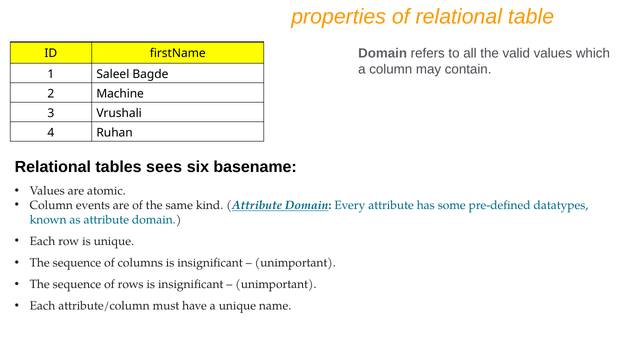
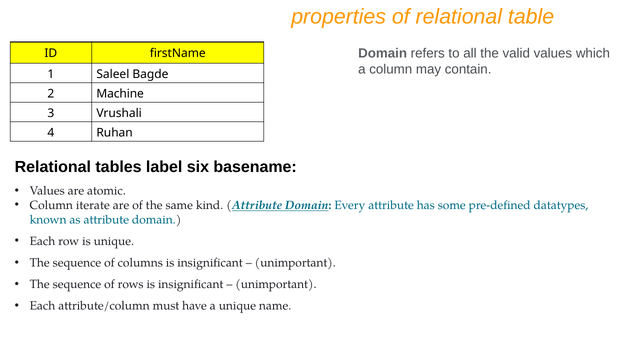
sees: sees -> label (164, 167)
events: events -> iterate (93, 205)
